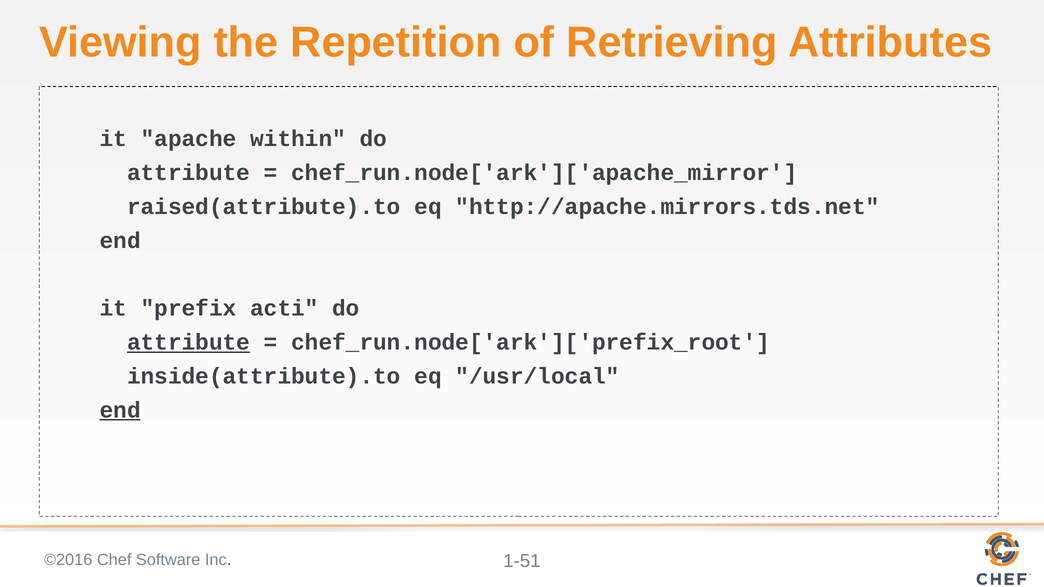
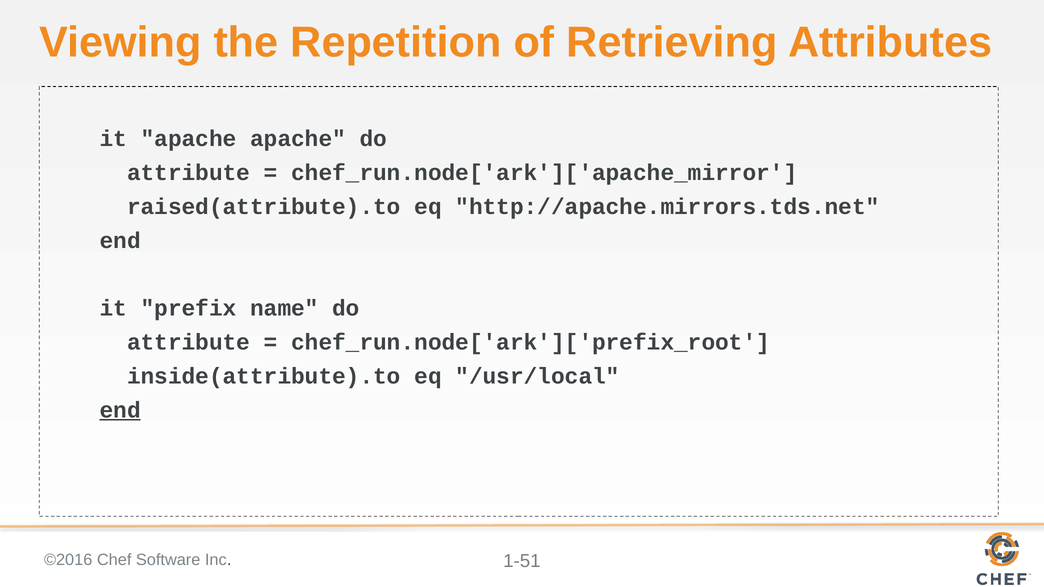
apache within: within -> apache (298, 139)
acti: acti -> name (284, 308)
attribute underline: present -> none (189, 342)
